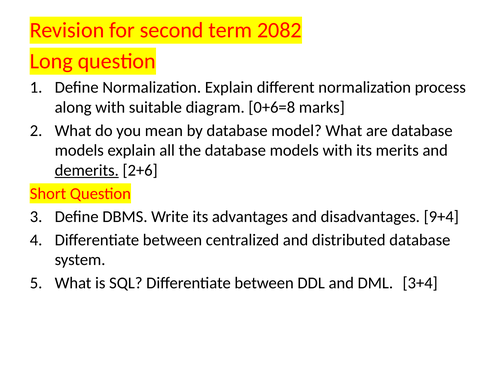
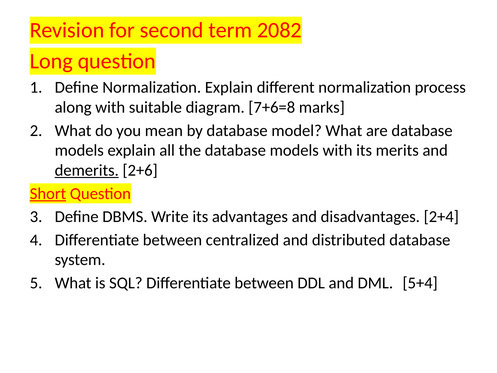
0+6=8: 0+6=8 -> 7+6=8 (272, 107)
Short underline: none -> present (48, 193)
9+4: 9+4 -> 2+4 (441, 217)
3+4: 3+4 -> 5+4 (420, 283)
